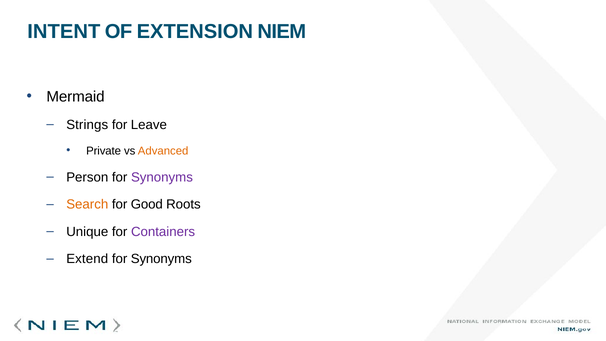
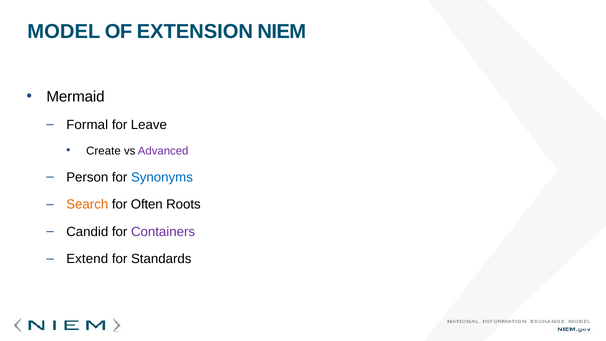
INTENT: INTENT -> MODEL (64, 31)
Strings: Strings -> Formal (87, 125)
Private: Private -> Create (103, 151)
Advanced colour: orange -> purple (163, 151)
Synonyms colour: purple -> blue (162, 177)
Good: Good -> Often (147, 204)
Unique: Unique -> Candid (87, 232)
Synonyms: Synonyms -> Standards (161, 259)
